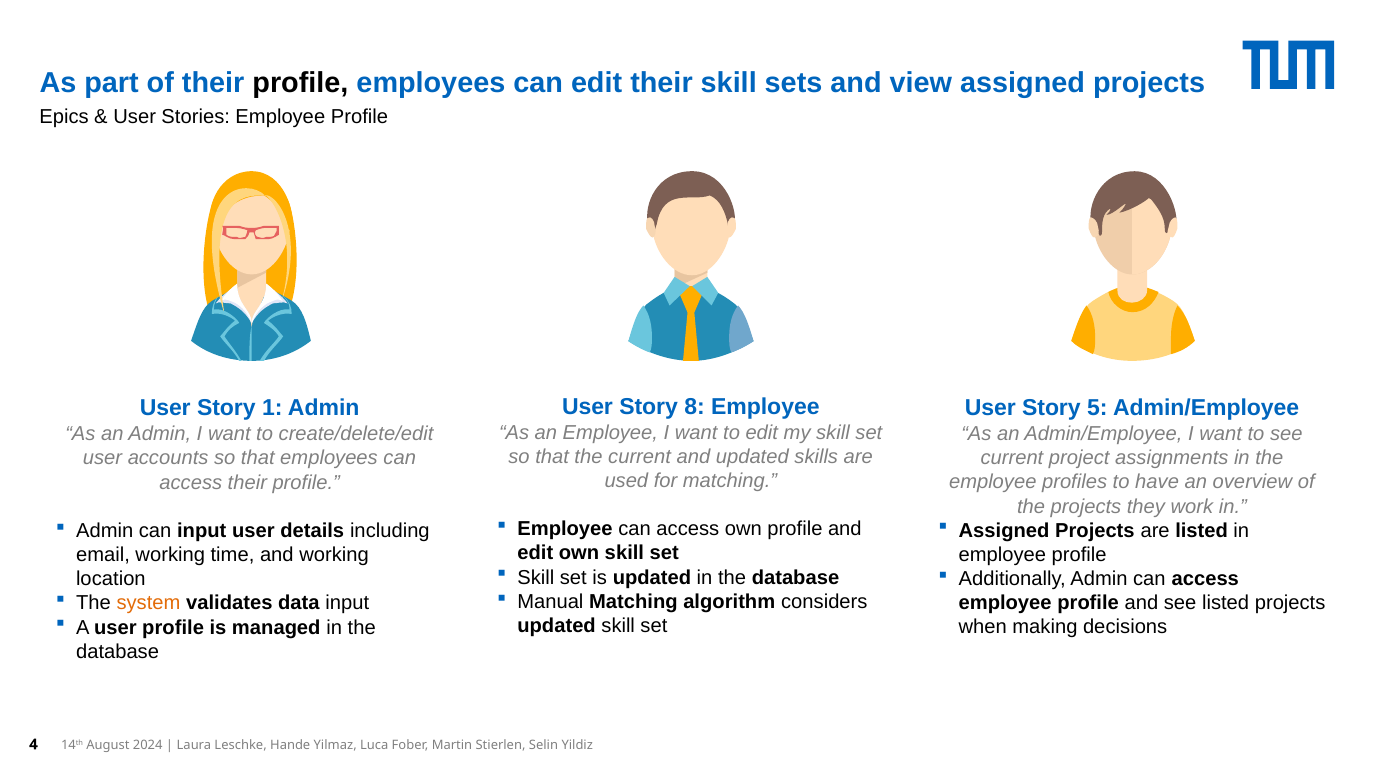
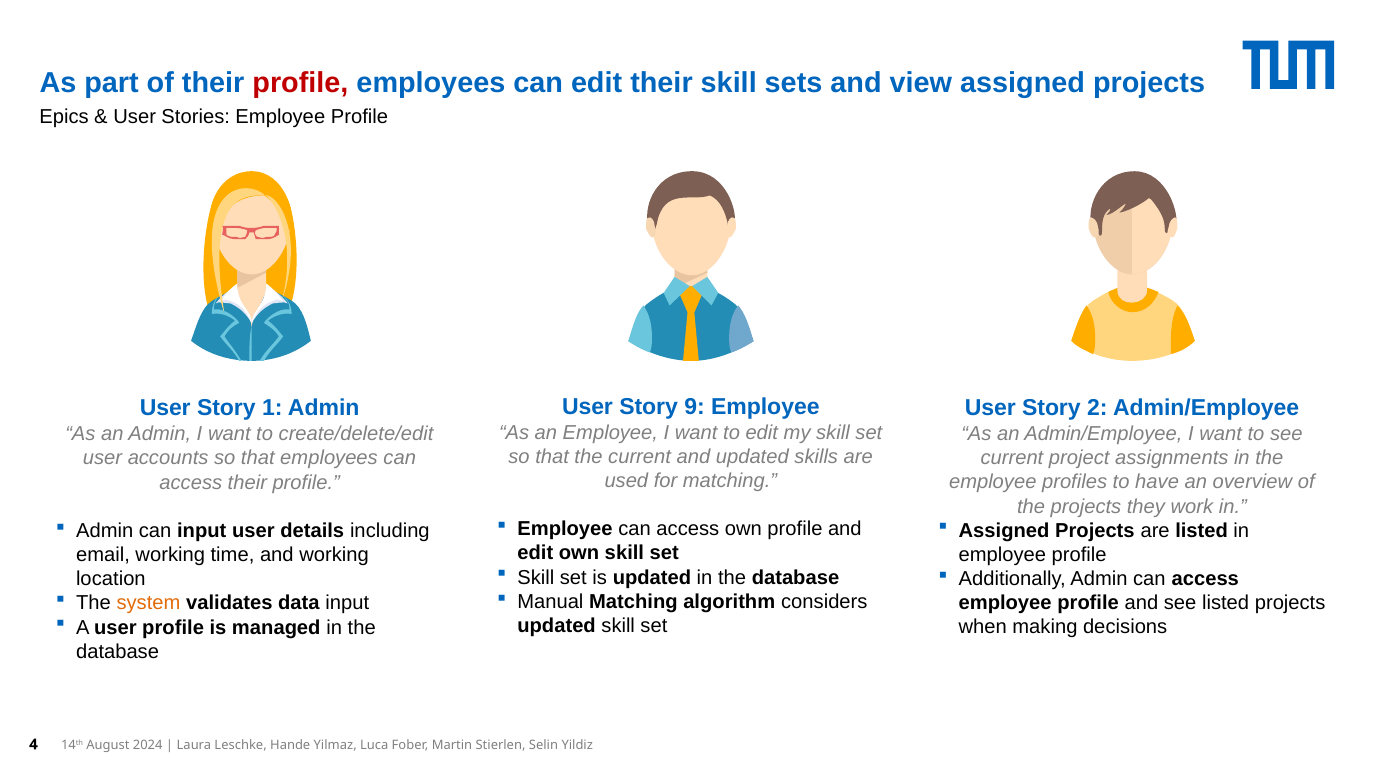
profile colour: black -> red (300, 83)
8: 8 -> 9 (695, 407)
5: 5 -> 2 (1097, 408)
